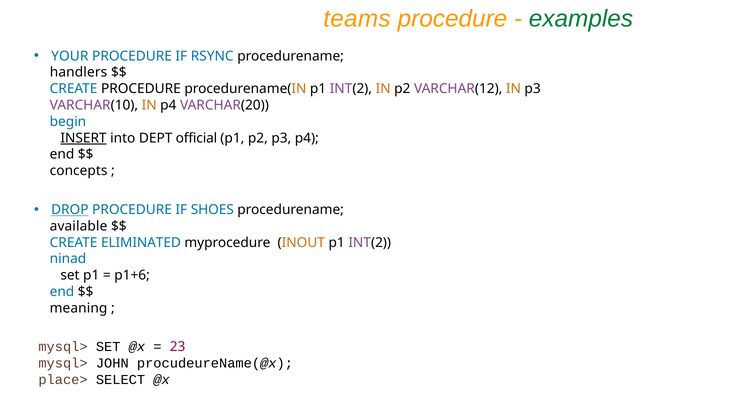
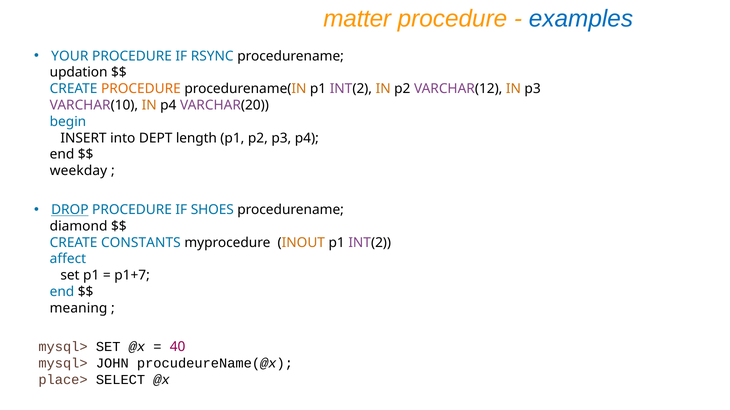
teams: teams -> matter (357, 19)
examples colour: green -> blue (581, 19)
handlers: handlers -> updation (79, 73)
PROCEDURE colour: black -> orange (141, 89)
INSERT underline: present -> none (84, 138)
official: official -> length (196, 138)
concepts: concepts -> weekday (79, 171)
available: available -> diamond (79, 227)
ELIMINATED: ELIMINATED -> CONSTANTS (141, 243)
ninad: ninad -> affect (68, 259)
p1+6: p1+6 -> p1+7 (132, 276)
23: 23 -> 40 (178, 347)
